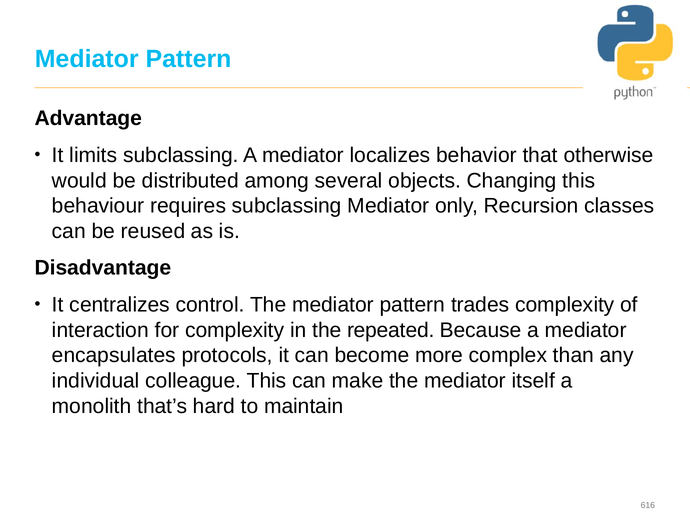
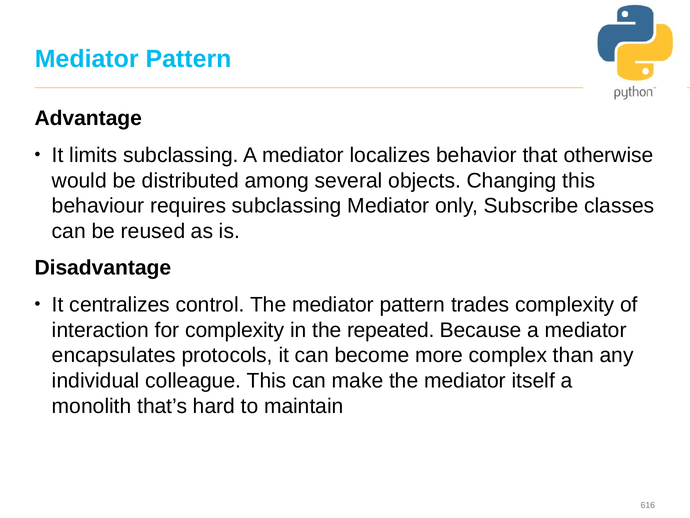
Recursion: Recursion -> Subscribe (531, 206)
